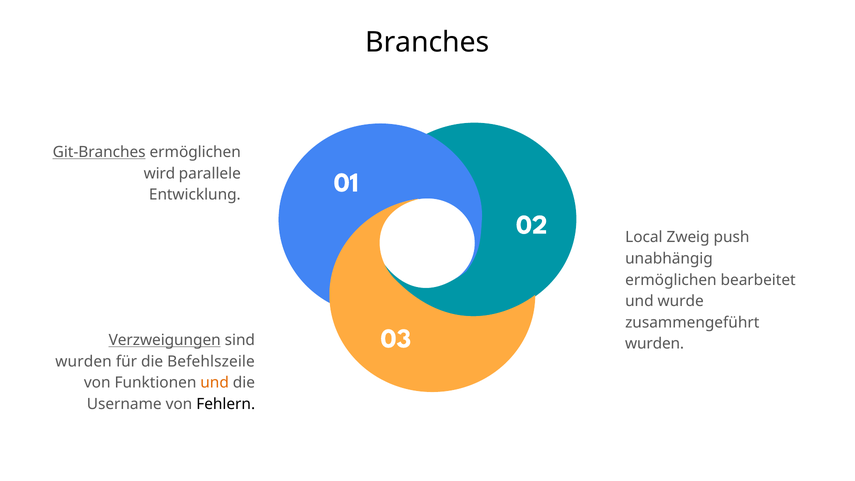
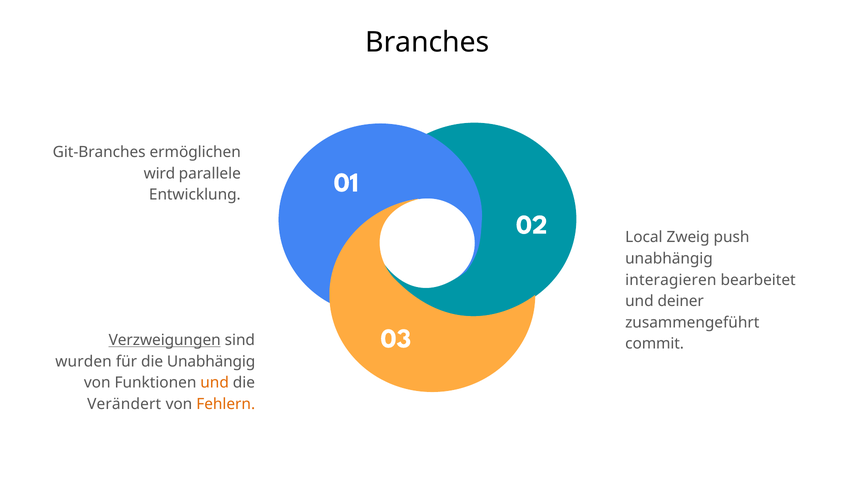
Git-Branches underline: present -> none (99, 152)
ermöglichen: ermöglichen -> interagieren (671, 280)
wurde: wurde -> deiner (681, 301)
wurden: wurden -> commit (655, 344)
die Befehlszeile: Befehlszeile -> Unabhängig (211, 361)
Username: Username -> Verändert (124, 404)
Fehlern colour: black -> orange (226, 404)
